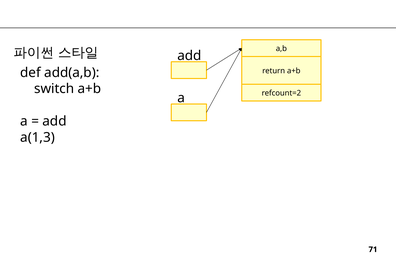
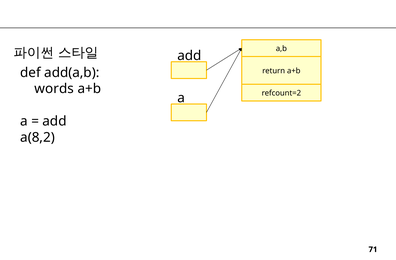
switch: switch -> words (54, 89)
a(1,3: a(1,3 -> a(8,2 (38, 137)
